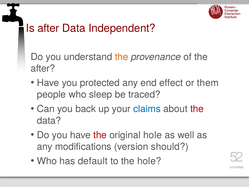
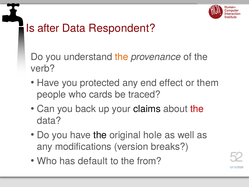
Independent: Independent -> Respondent (122, 28)
after: after -> verb (43, 68)
sleep: sleep -> cards (101, 94)
claims colour: blue -> black (147, 109)
the colour: red -> black (100, 135)
should: should -> breaks (170, 146)
the hole: hole -> from (149, 161)
